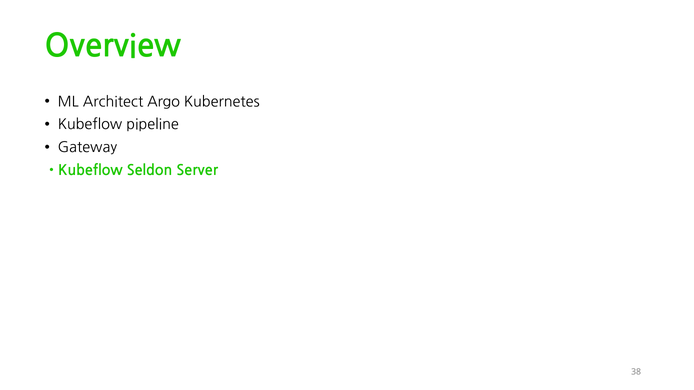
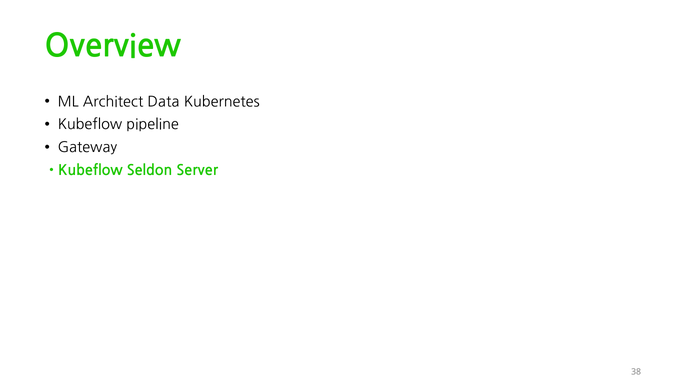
Argo: Argo -> Data (163, 102)
